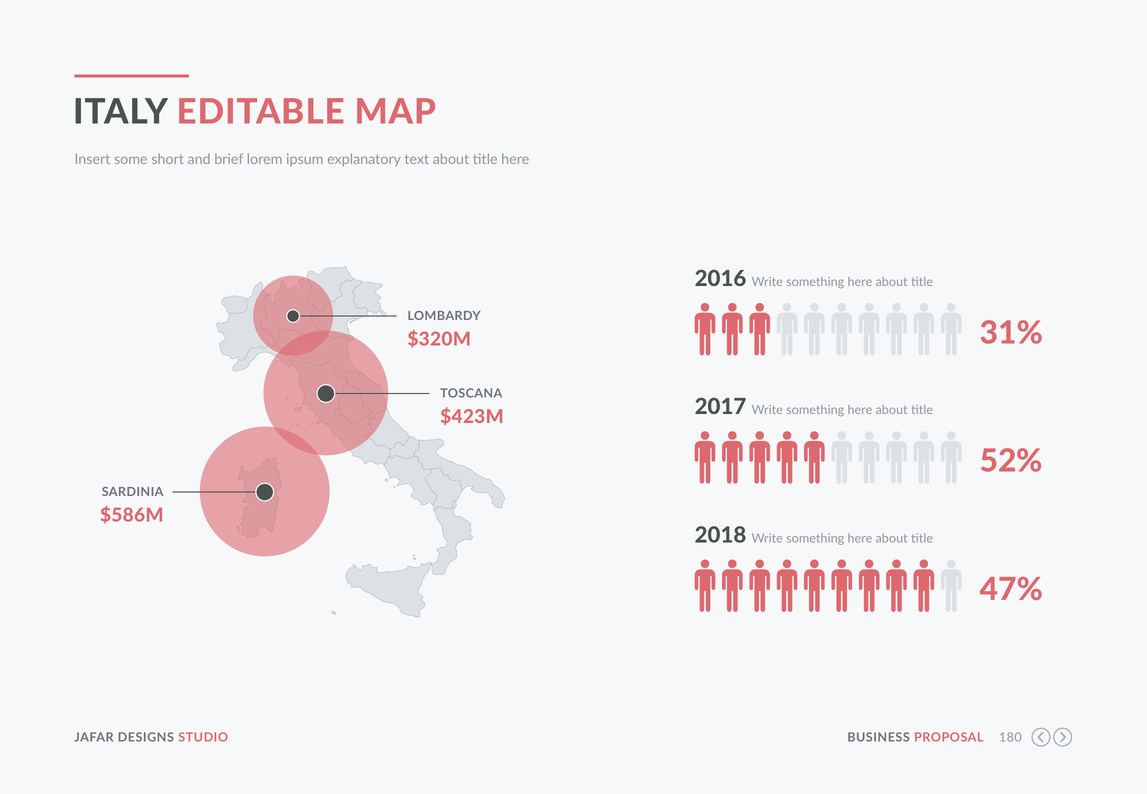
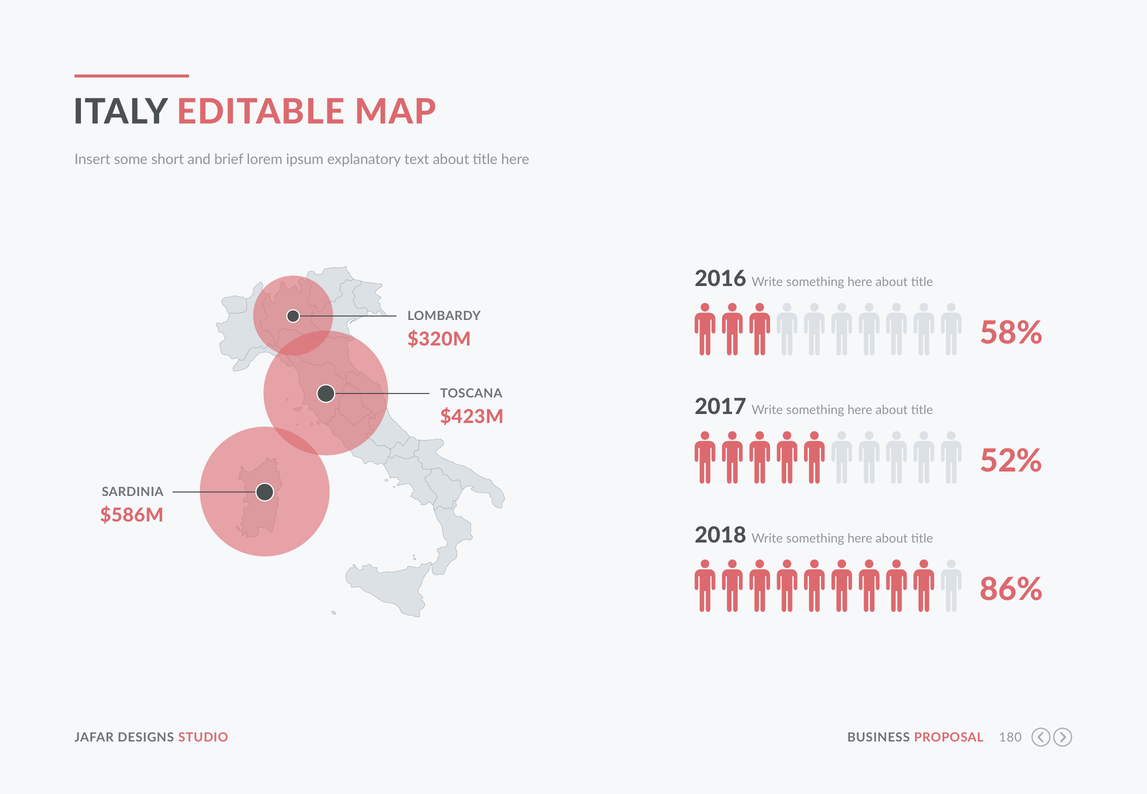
31%: 31% -> 58% (1011, 333)
47%: 47% -> 86% (1011, 590)
